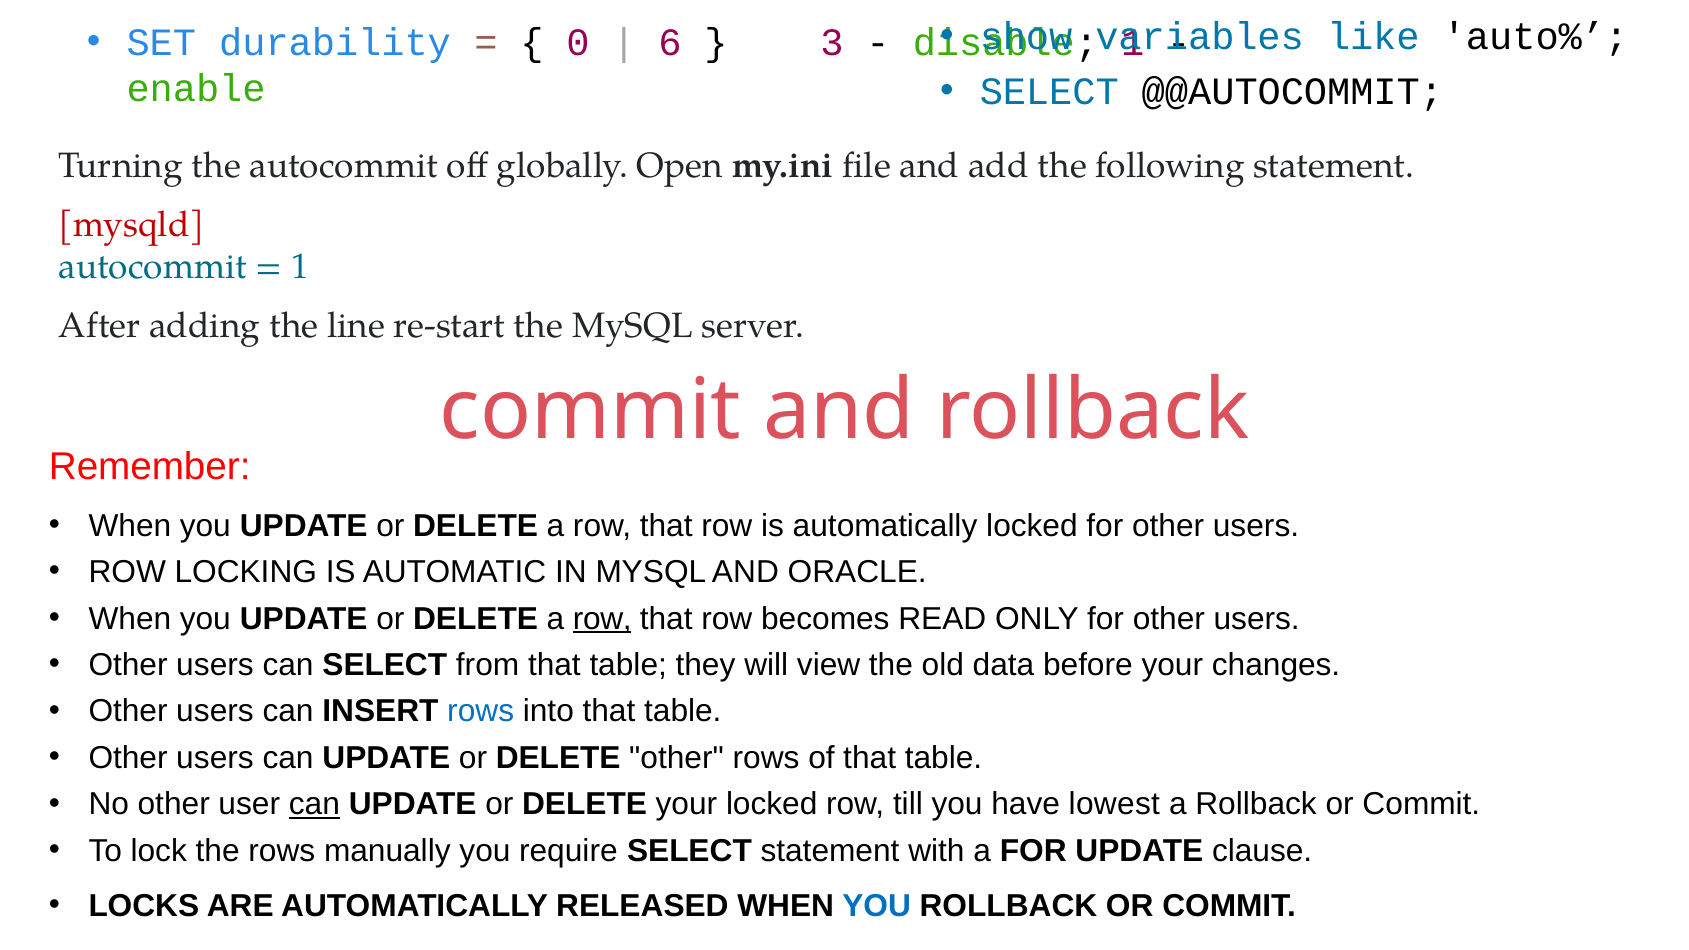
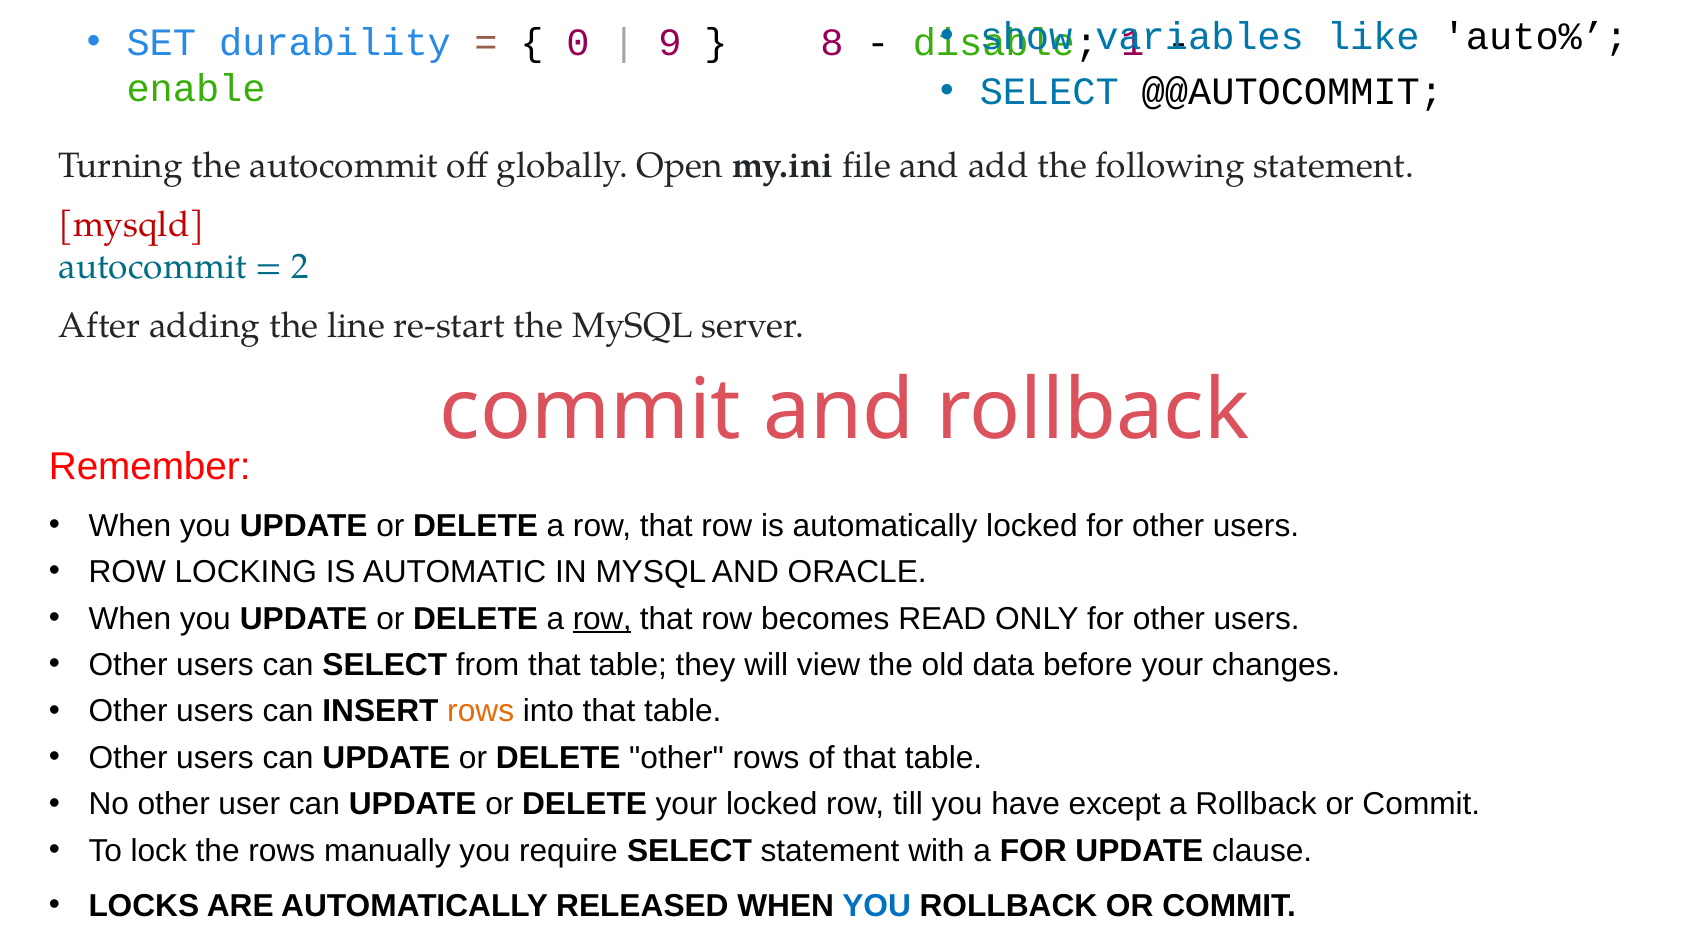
6: 6 -> 9 (670, 43)
3: 3 -> 8 (832, 43)
1: 1 -> 2 (300, 267)
rows colour: blue -> orange (481, 712)
can underline: present -> none (314, 804)
lowest: lowest -> except (1115, 804)
